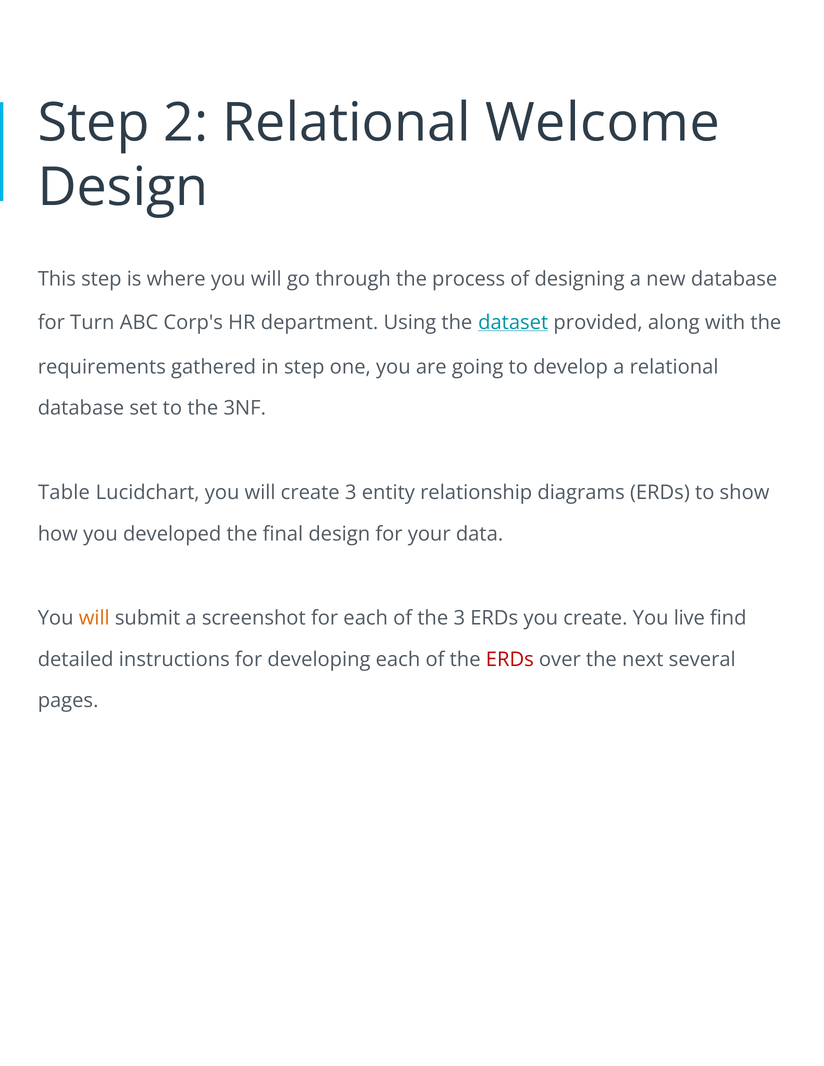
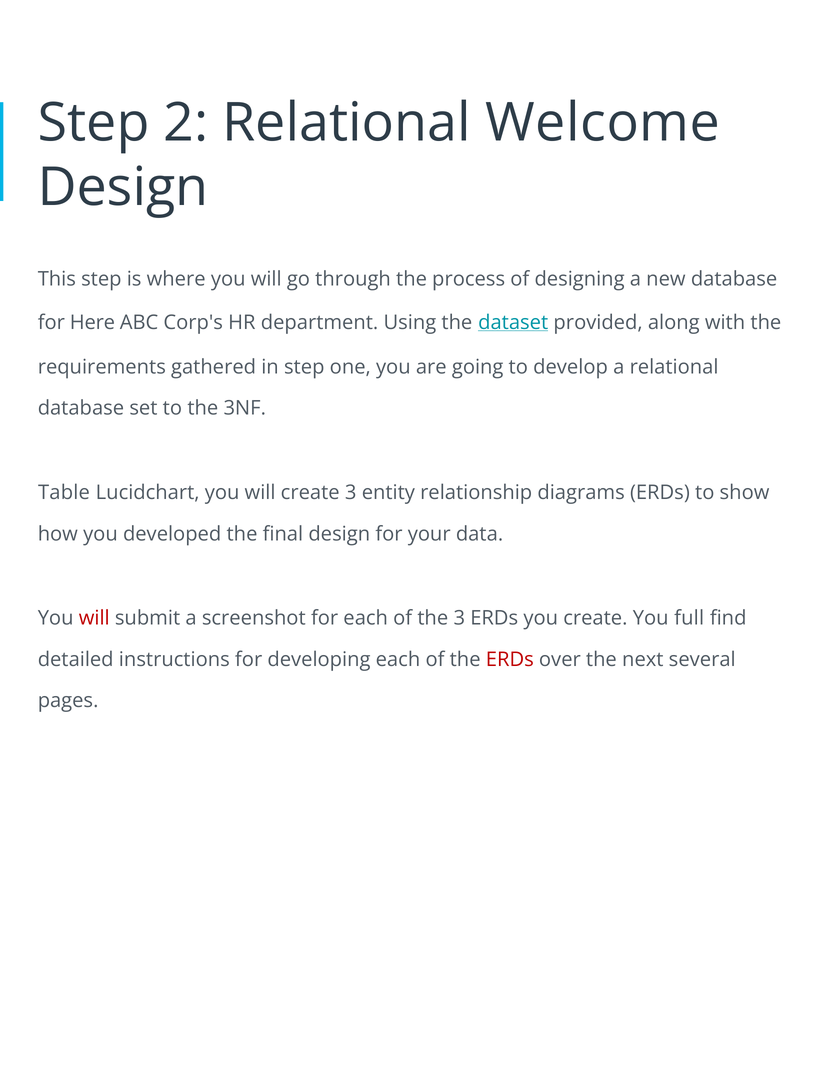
Turn: Turn -> Here (92, 323)
will colour: orange -> red (94, 618)
live: live -> full (689, 618)
